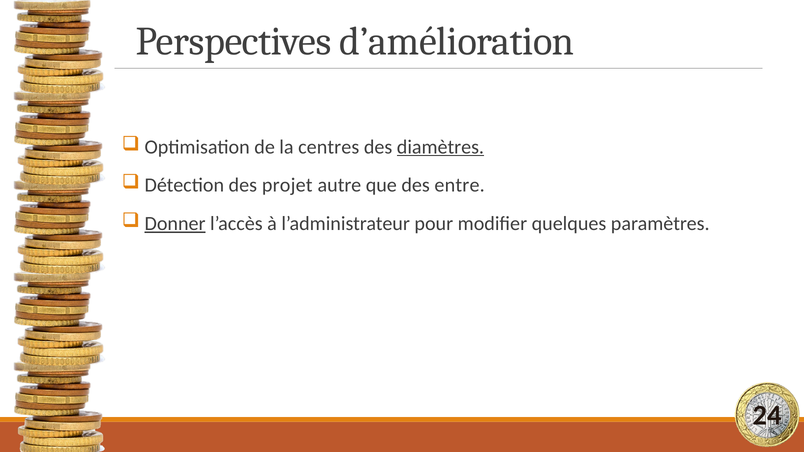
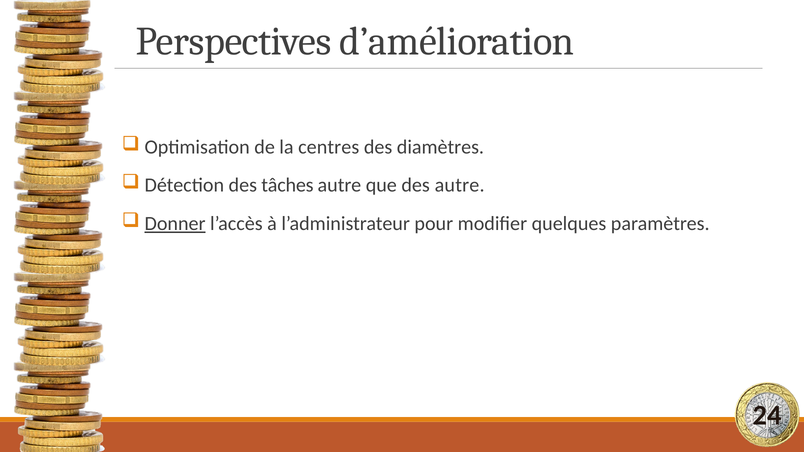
diamètres underline: present -> none (440, 147)
projet: projet -> tâches (287, 185)
des entre: entre -> autre (460, 185)
